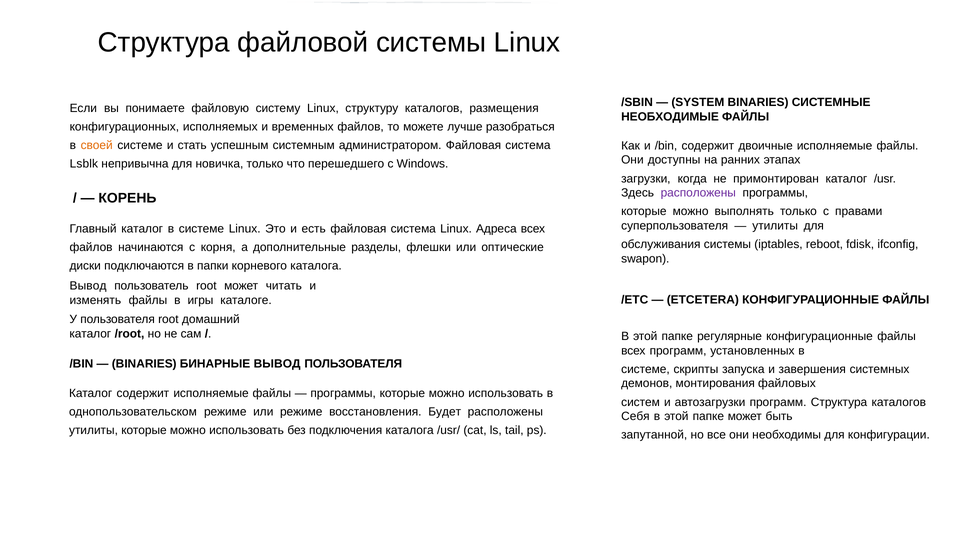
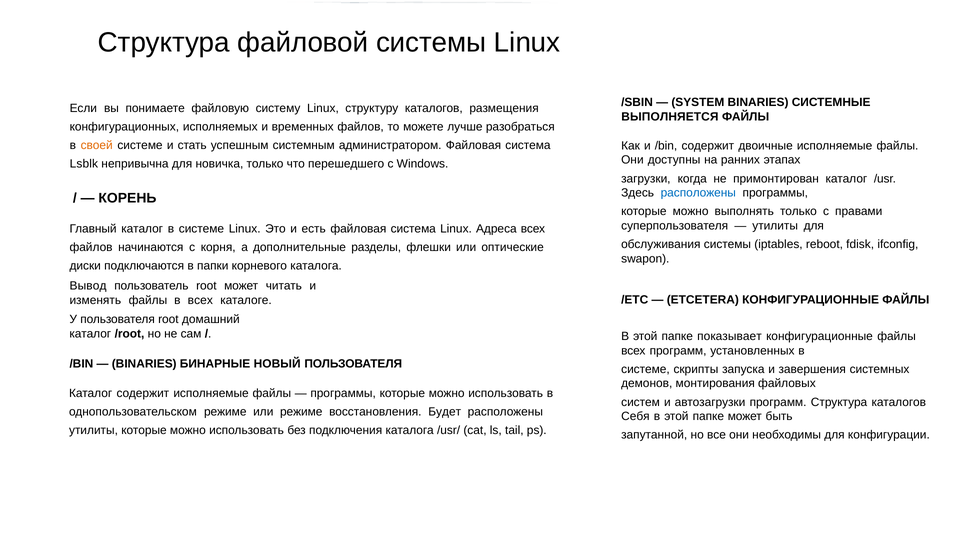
НЕОБХОДИМЫЕ: НЕОБХОДИМЫЕ -> ВЫПОЛНЯЕТСЯ (670, 117)
расположены colour: purple -> blue (698, 193)
в игры: игры -> всех (200, 300)
регулярные: регулярные -> показывает (729, 336)
БИНАРНЫЕ ВЫВОД: ВЫВОД -> НОВЫЙ (277, 363)
